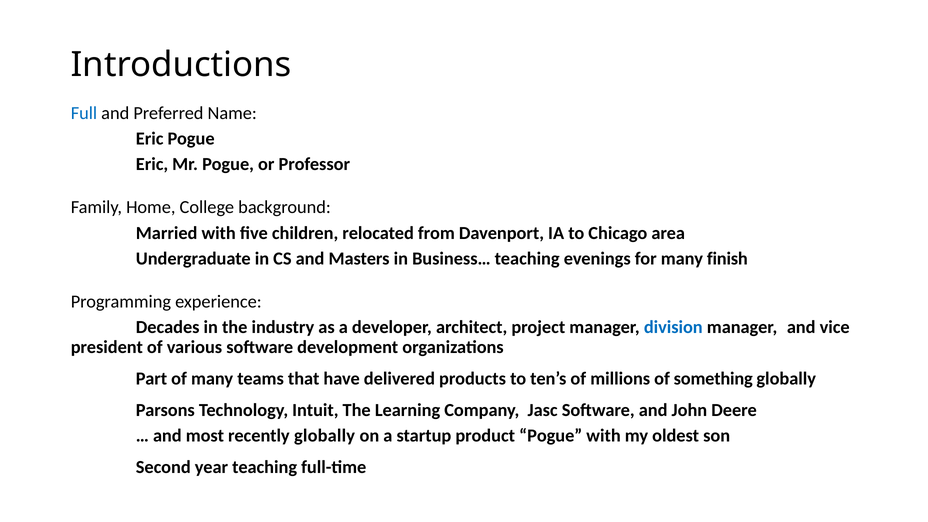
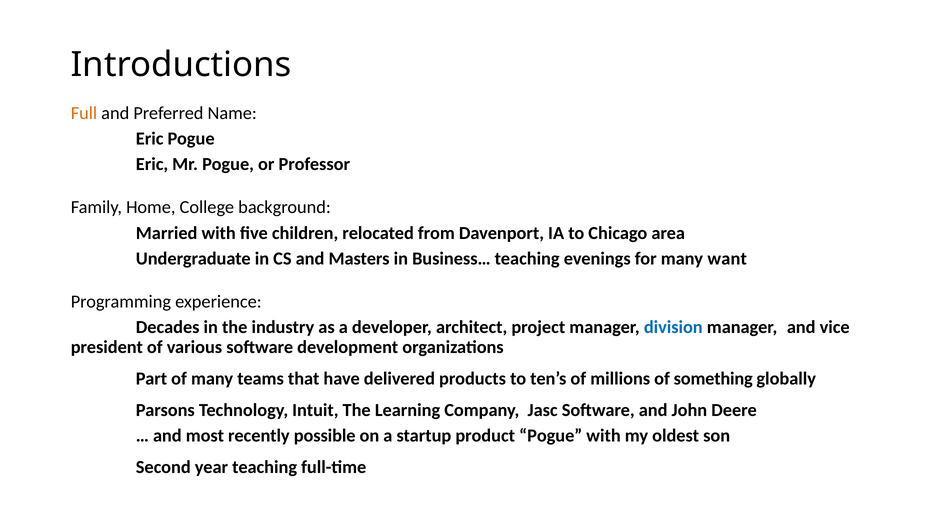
Full colour: blue -> orange (84, 113)
finish: finish -> want (727, 259)
recently globally: globally -> possible (325, 436)
